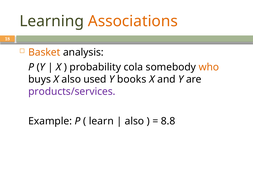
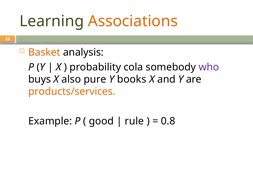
who colour: orange -> purple (209, 67)
used: used -> pure (95, 79)
products/services colour: purple -> orange (72, 92)
learn: learn -> good (101, 121)
also: also -> rule (134, 121)
8.8: 8.8 -> 0.8 (168, 121)
